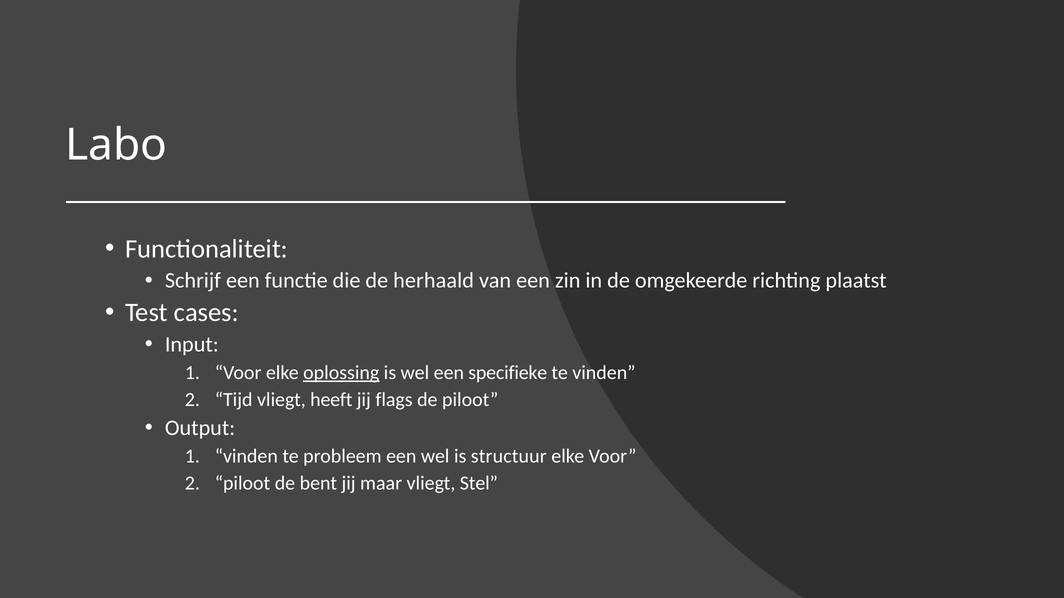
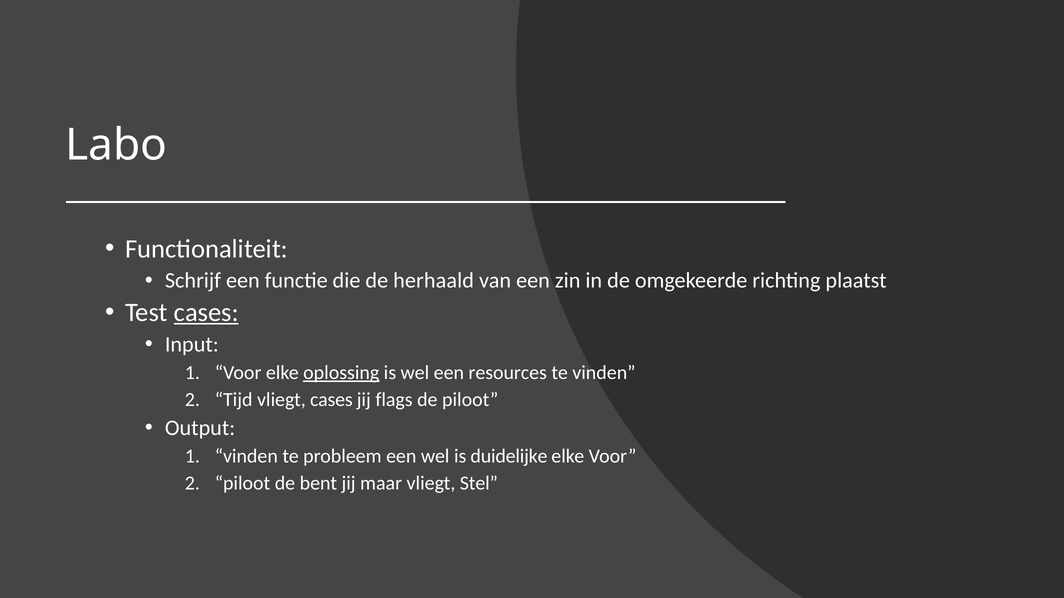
cases underline: none -> present (206, 313)
specifieke: specifieke -> resources (508, 373)
vliegt heeft: heeft -> cases (331, 400)
structuur: structuur -> duidelijke (509, 457)
